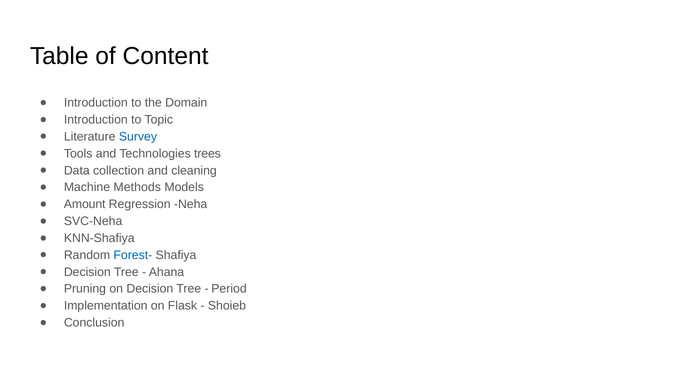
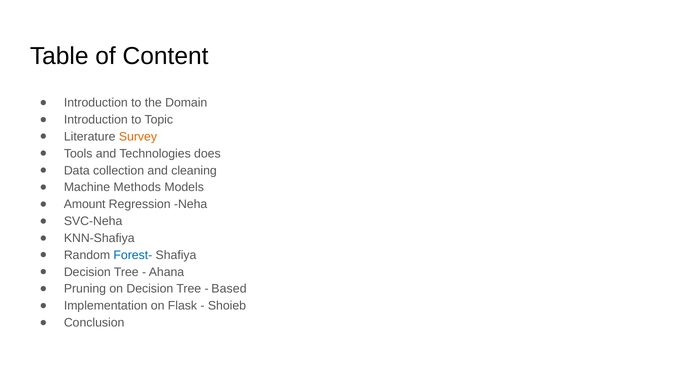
Survey colour: blue -> orange (138, 137)
trees: trees -> does (207, 154)
Period: Period -> Based (229, 289)
